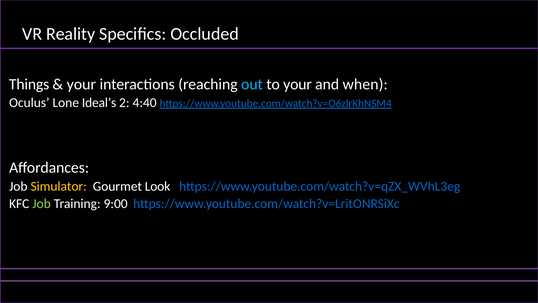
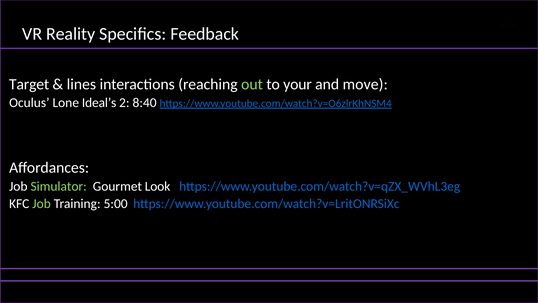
Occluded: Occluded -> Feedback (205, 34)
Things: Things -> Target (29, 84)
your: your -> lines (81, 84)
out colour: light blue -> light green (252, 84)
when: when -> move (365, 84)
4:40: 4:40 -> 8:40 (145, 103)
Simulator colour: yellow -> light green (59, 186)
9:00: 9:00 -> 5:00 (116, 204)
